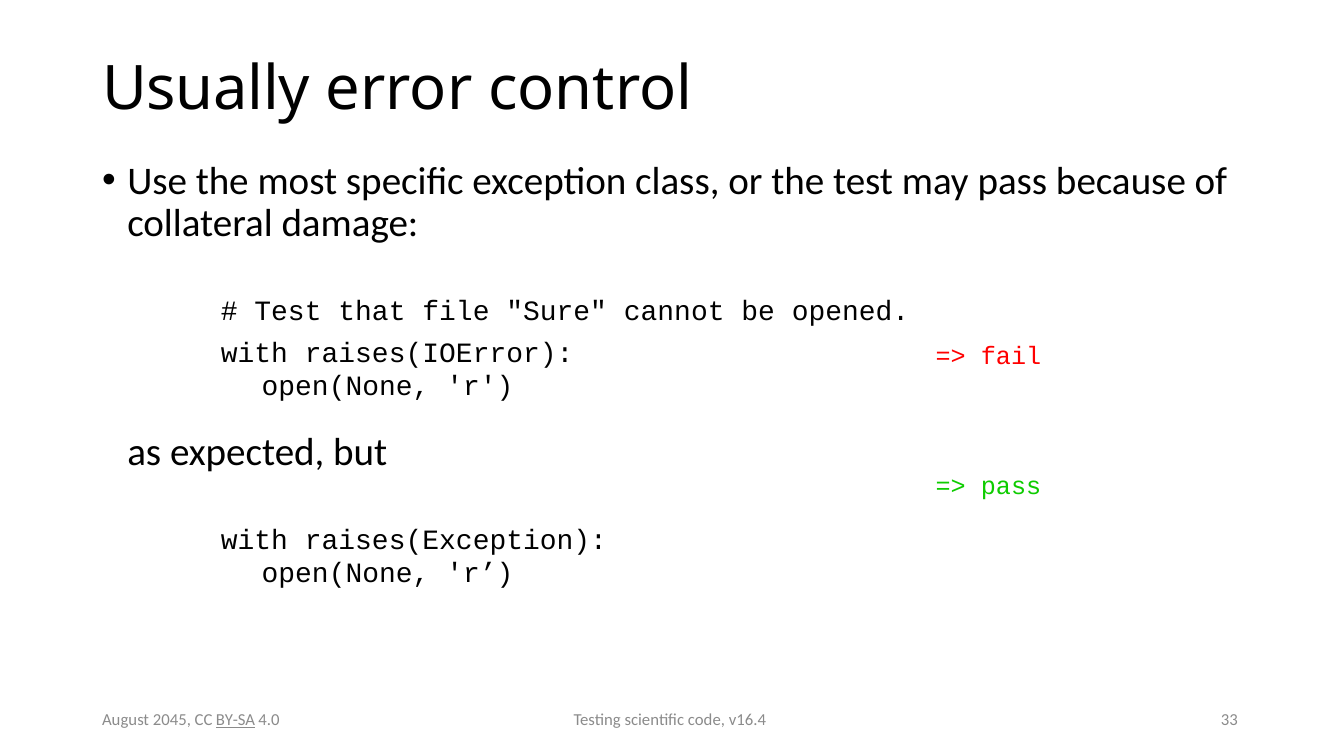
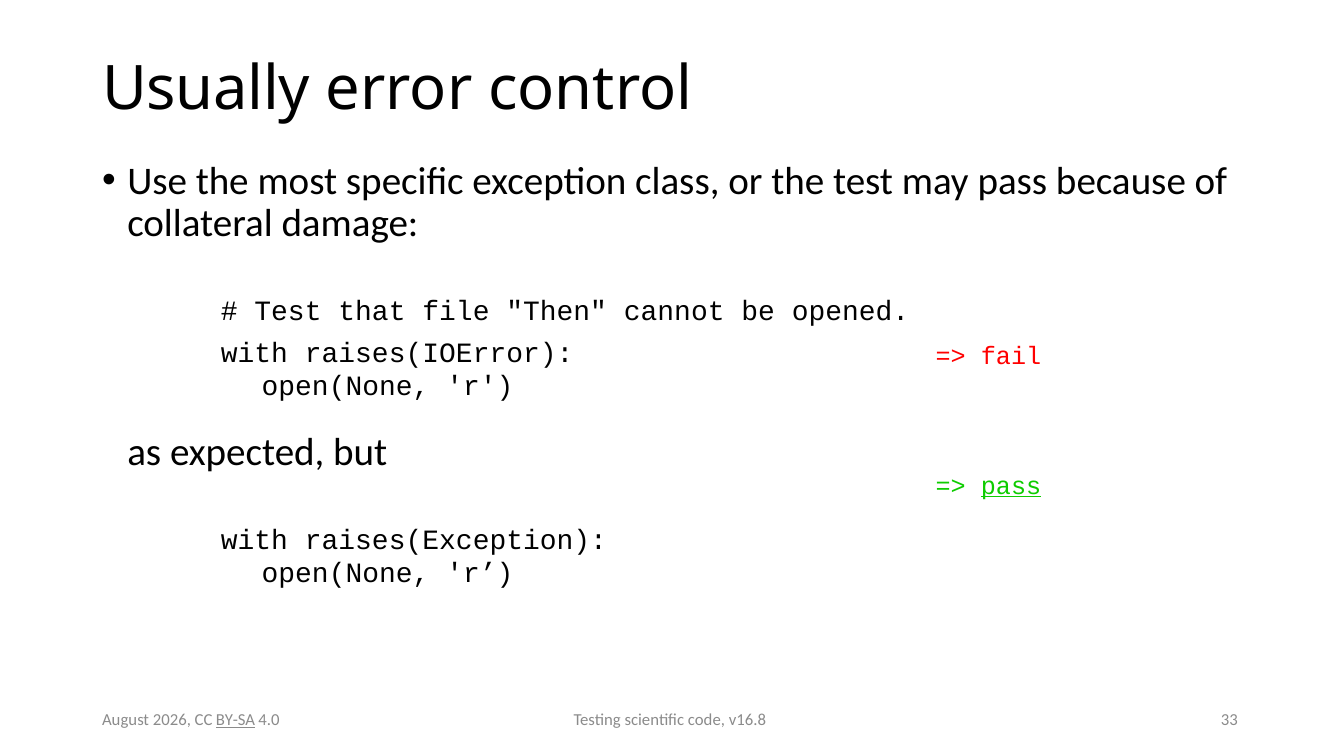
Sure: Sure -> Then (557, 311)
pass underline: none -> present (1011, 486)
v16.4: v16.4 -> v16.8 (747, 720)
2045: 2045 -> 2026 (172, 720)
